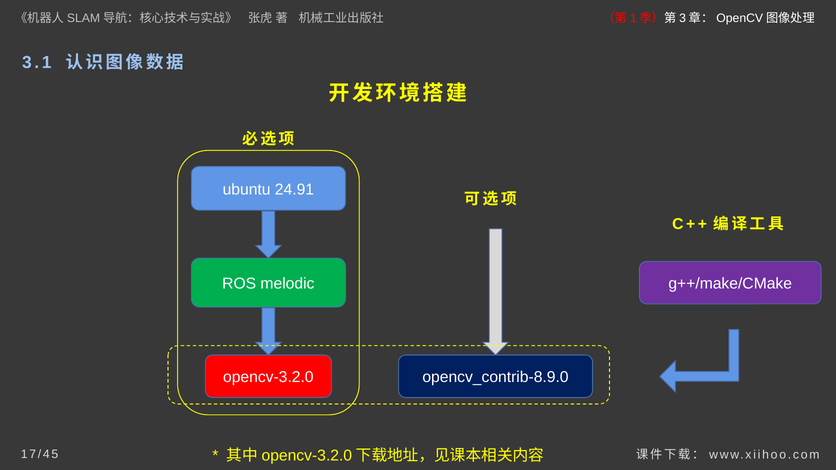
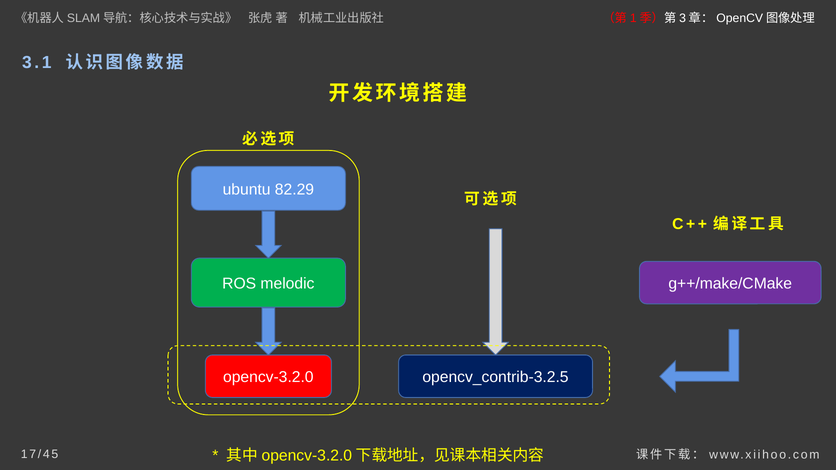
24.91: 24.91 -> 82.29 (294, 189)
opencv_contrib-8.9.0: opencv_contrib-8.9.0 -> opencv_contrib-3.2.5 (495, 378)
